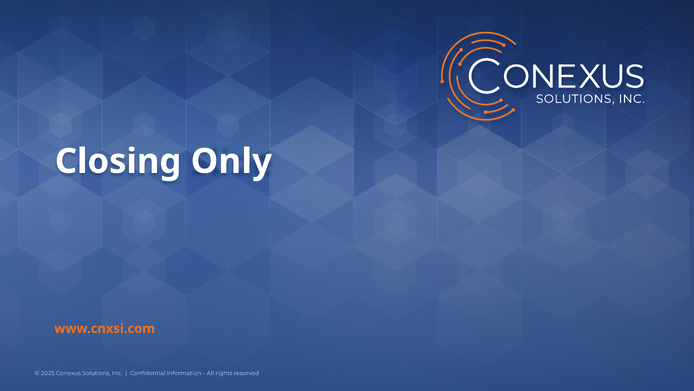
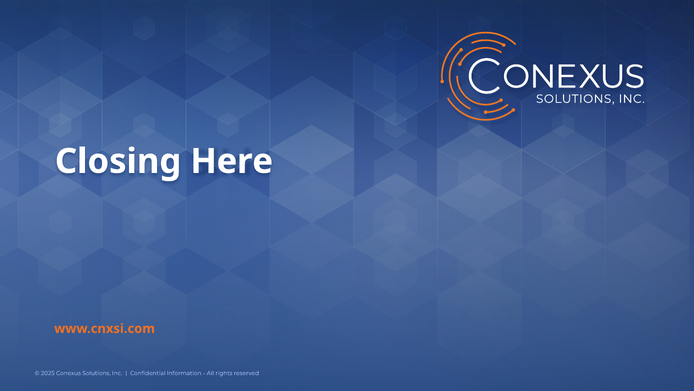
Only: Only -> Here (232, 161)
